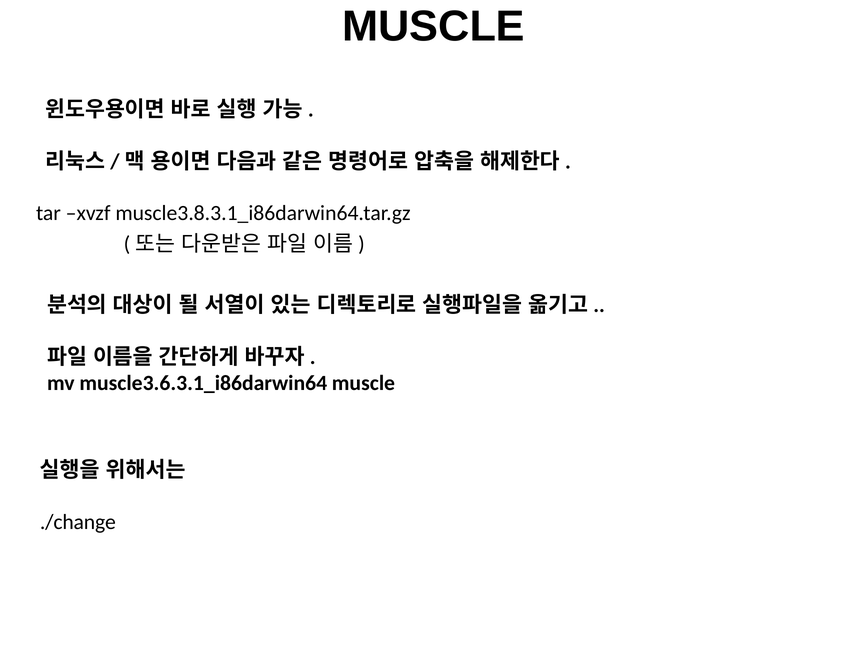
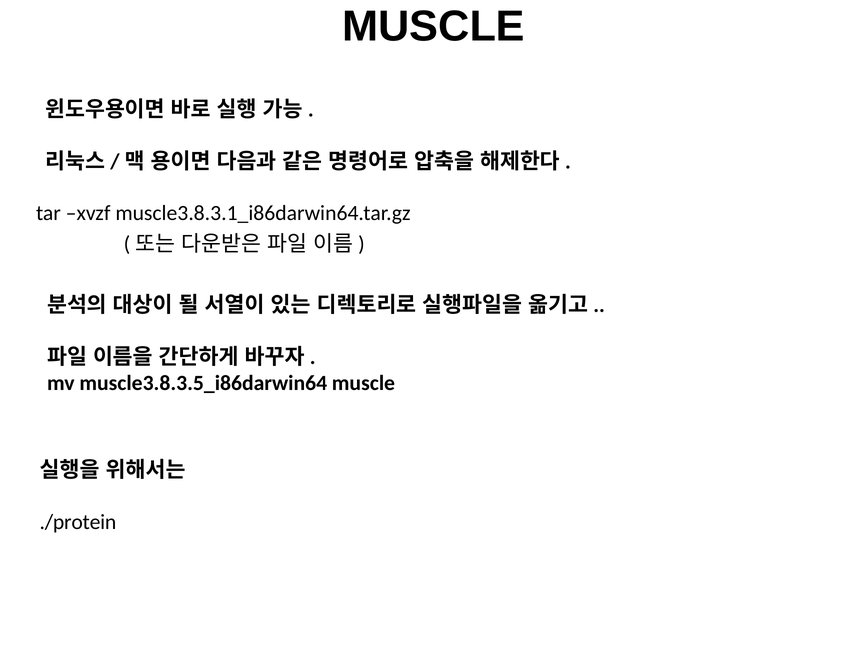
muscle3.6.3.1_i86darwin64: muscle3.6.3.1_i86darwin64 -> muscle3.8.3.5_i86darwin64 (203, 383)
./change: ./change -> ./protein (78, 522)
